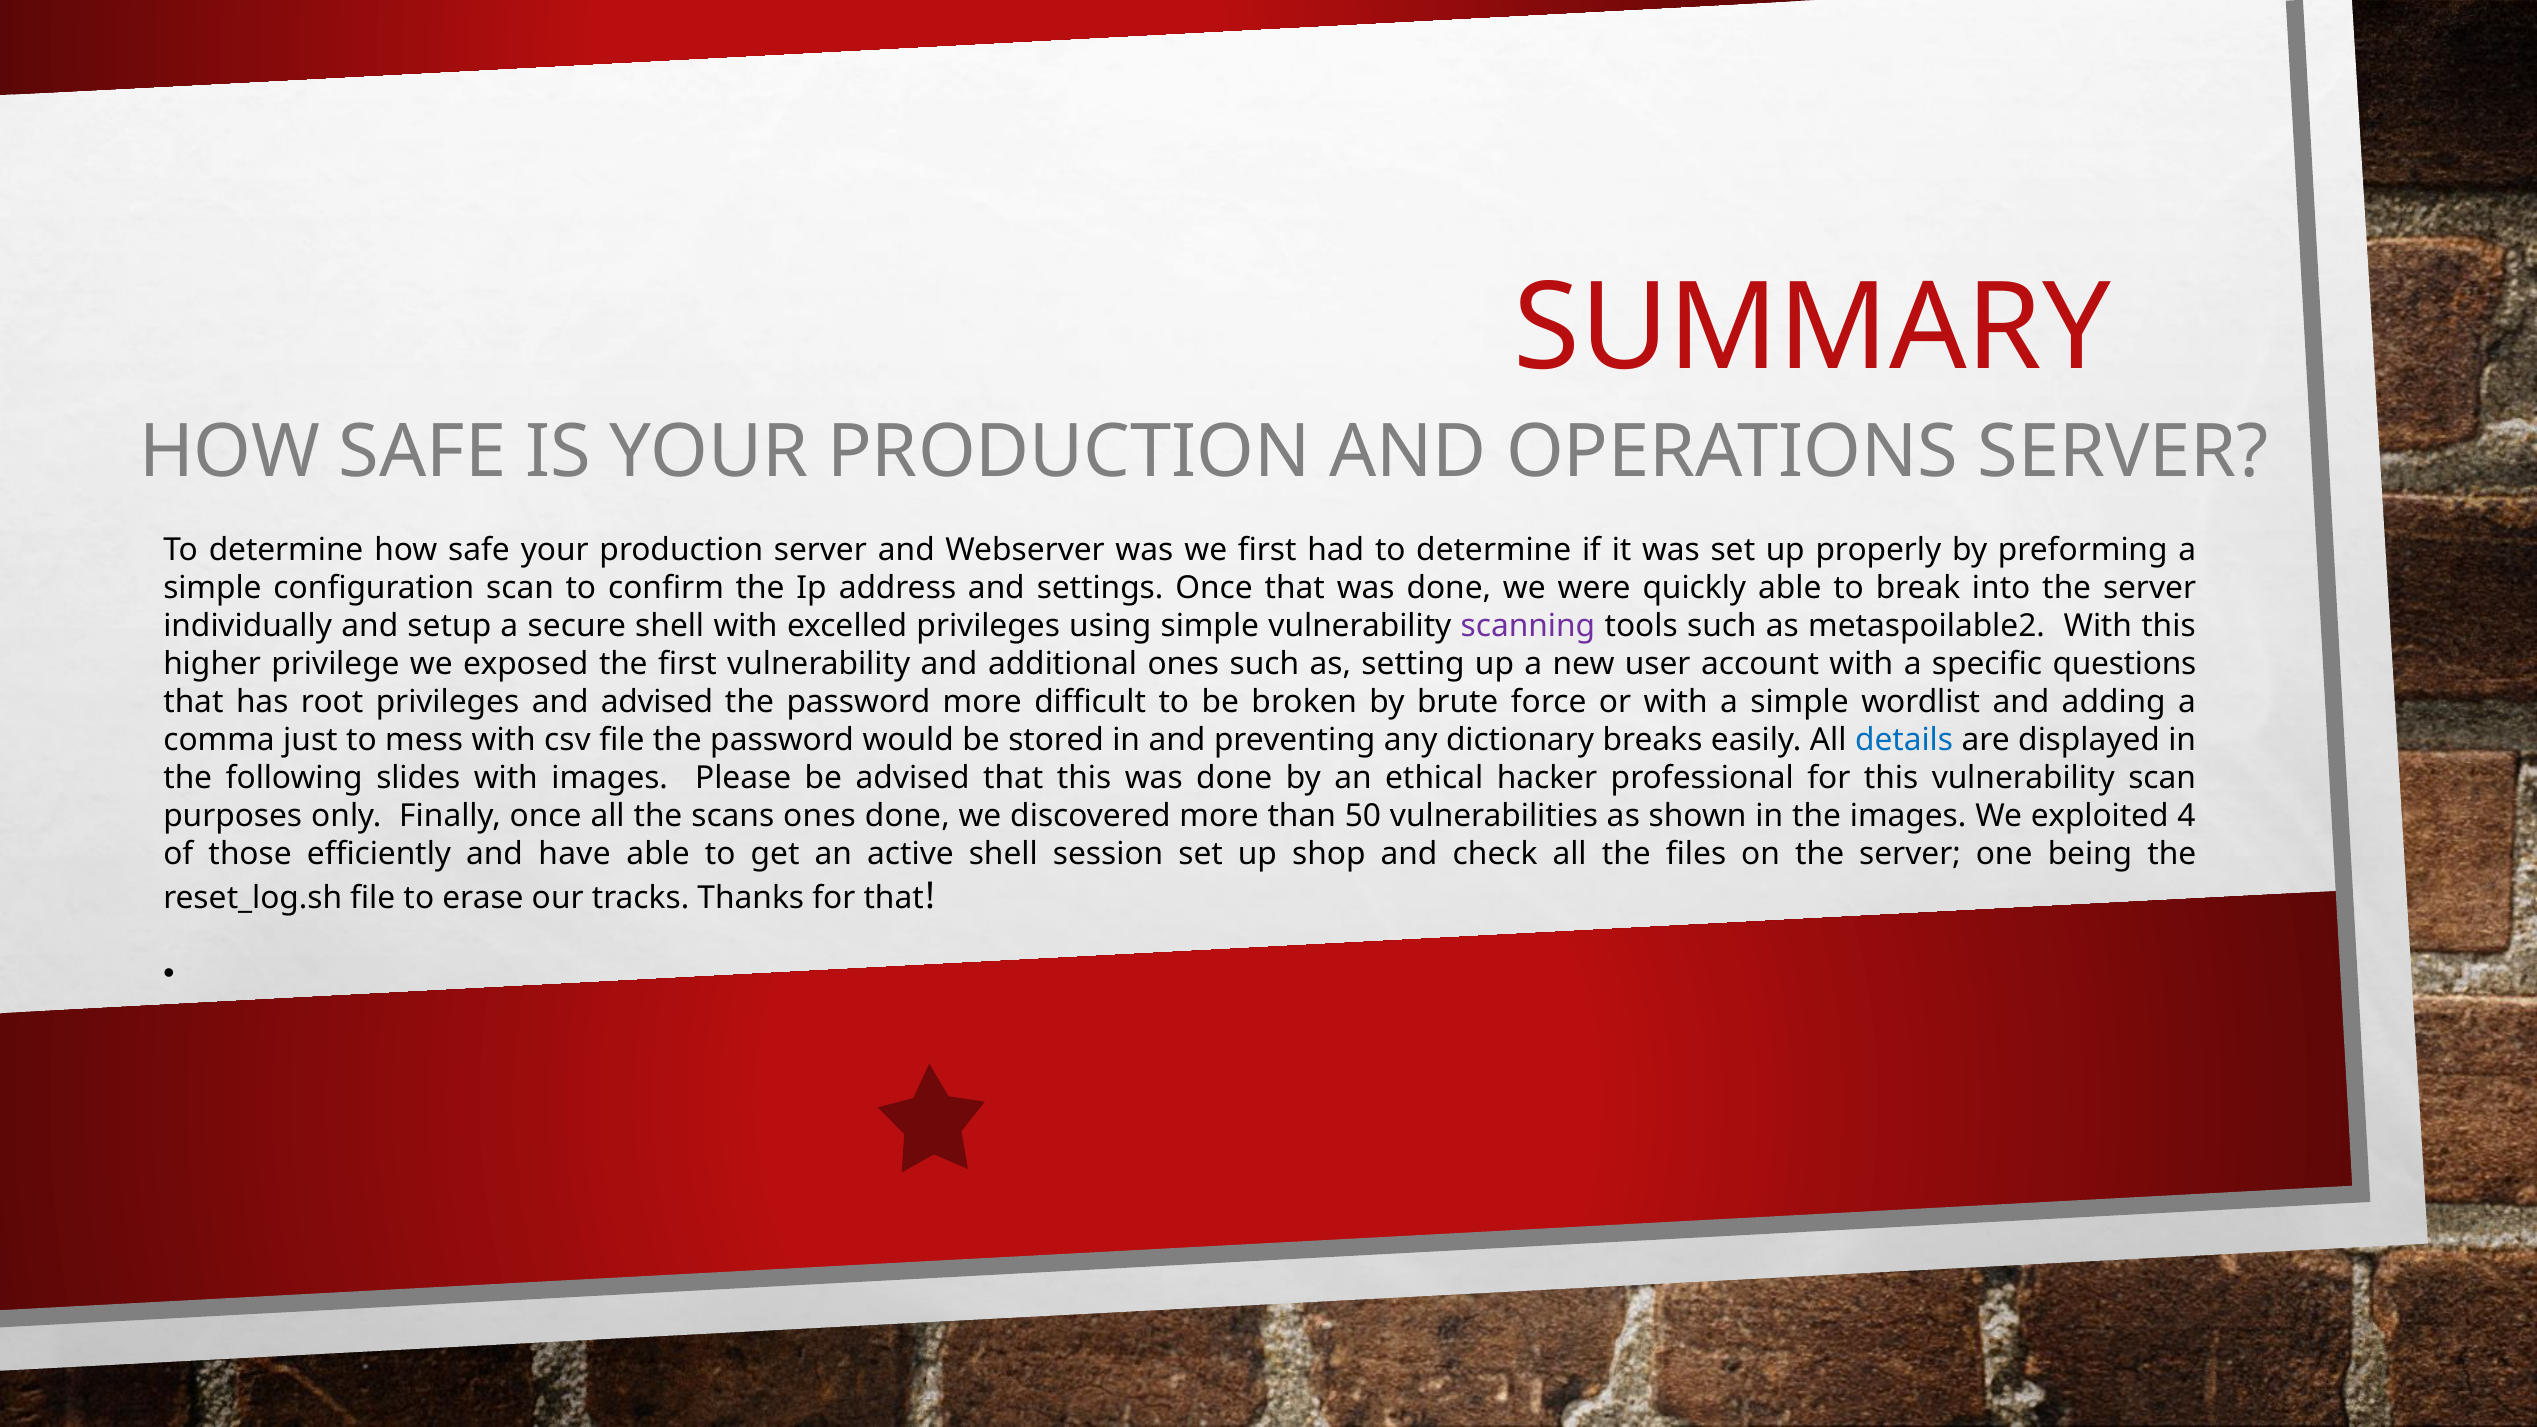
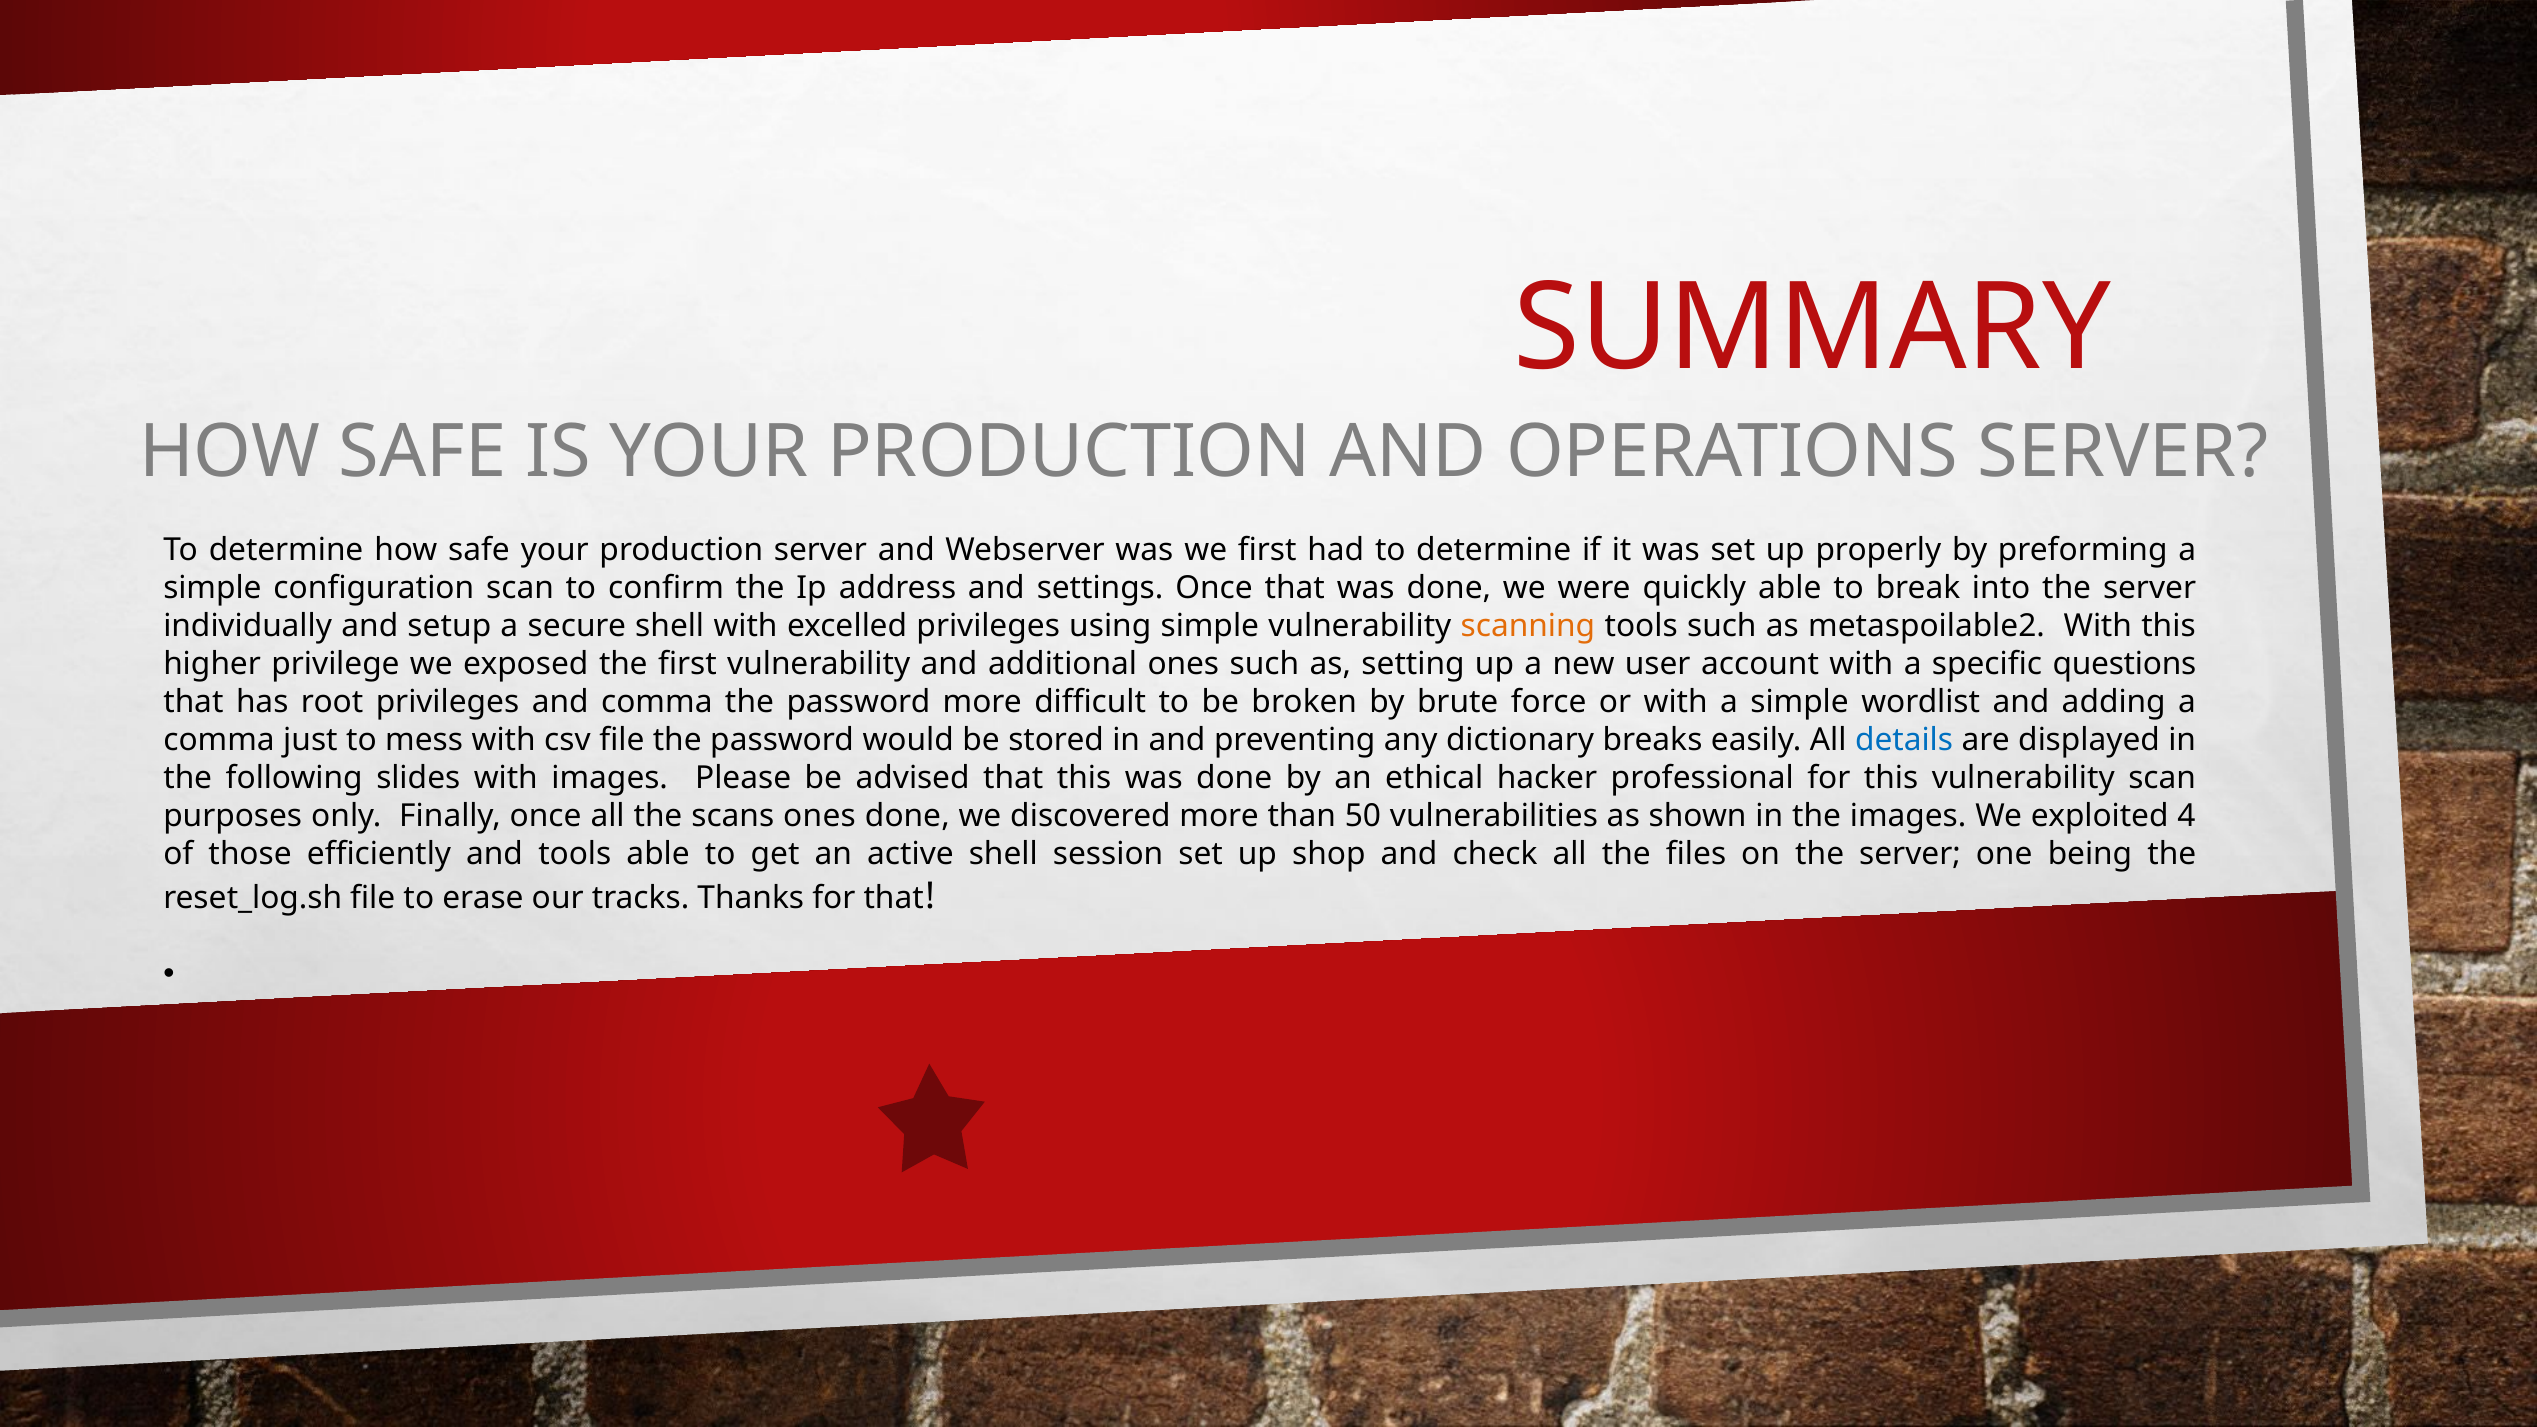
scanning colour: purple -> orange (1528, 626)
and advised: advised -> comma (657, 702)
and have: have -> tools (575, 854)
